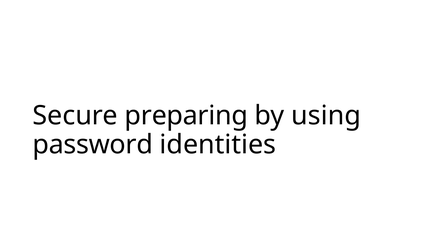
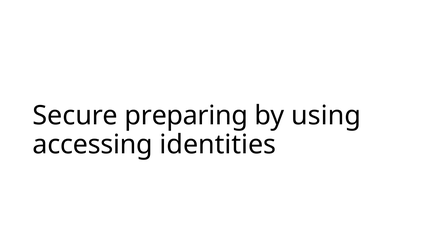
password: password -> accessing (93, 145)
